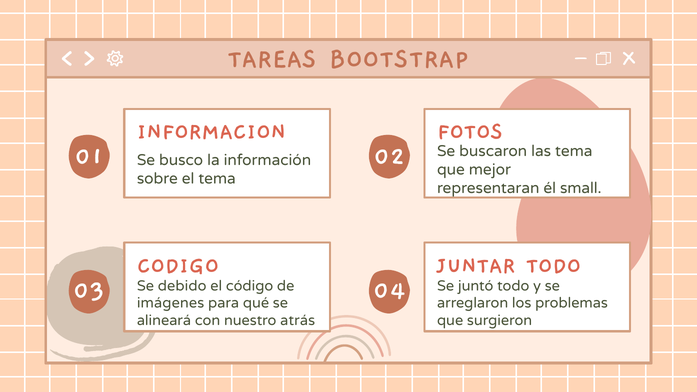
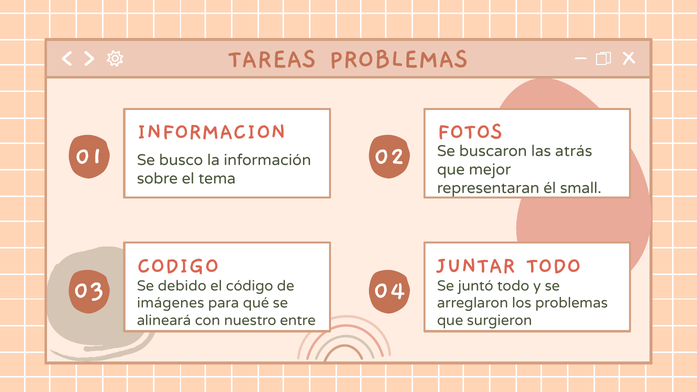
TAREAS BOOTSTRAP: BOOTSTRAP -> PROBLEMAS (399, 58)
las tema: tema -> atrás (574, 151)
atrás: atrás -> entre (298, 321)
